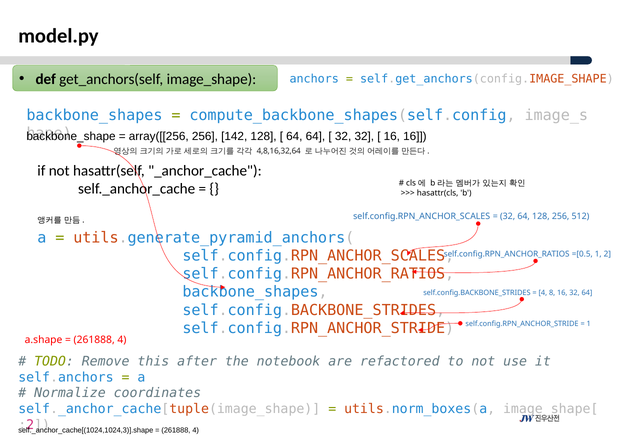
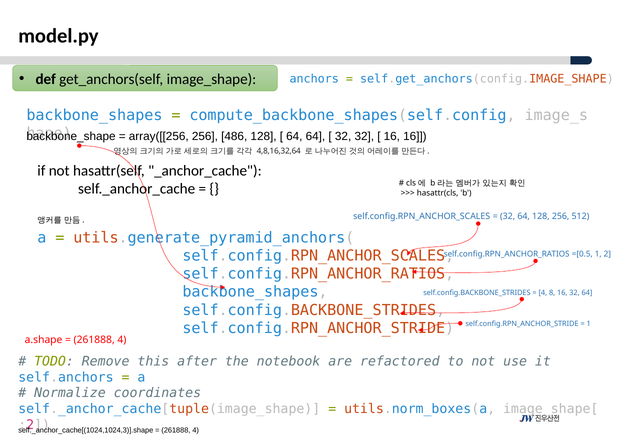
142: 142 -> 486 (234, 137)
